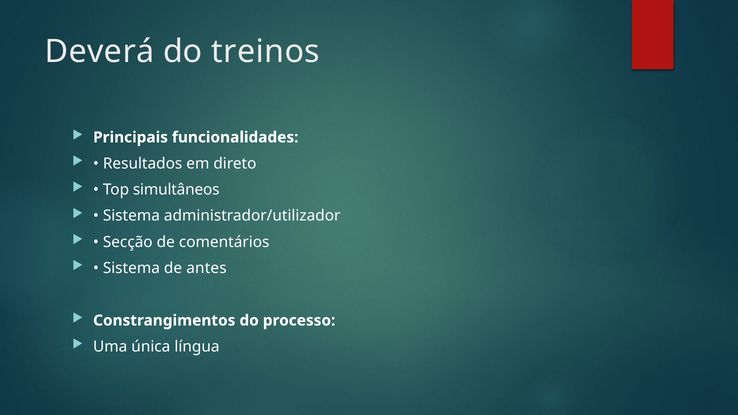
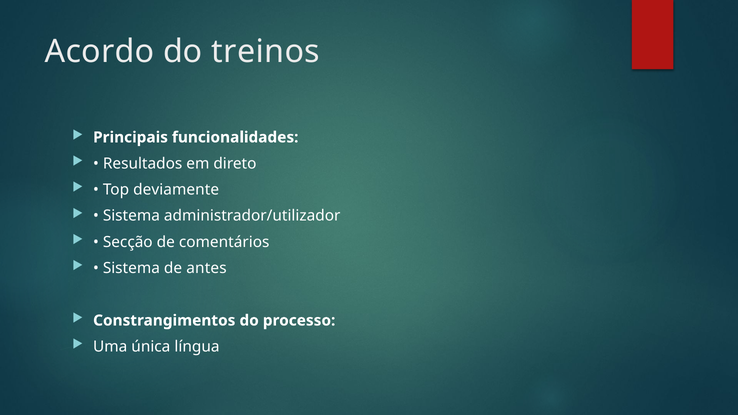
Deverá: Deverá -> Acordo (100, 52)
simultâneos: simultâneos -> deviamente (176, 190)
